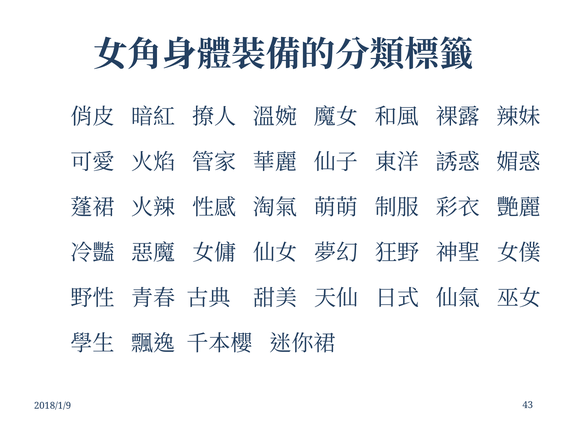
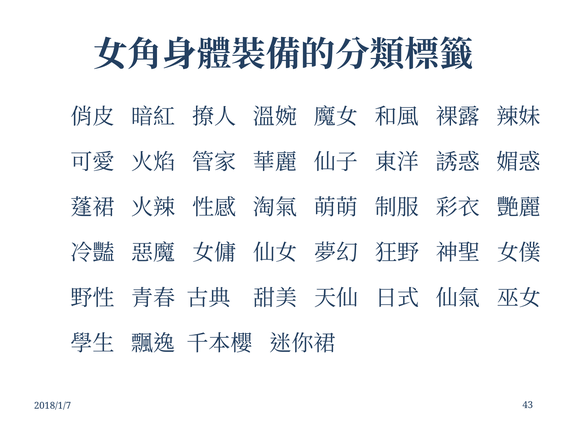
2018/1/9: 2018/1/9 -> 2018/1/7 (53, 406)
